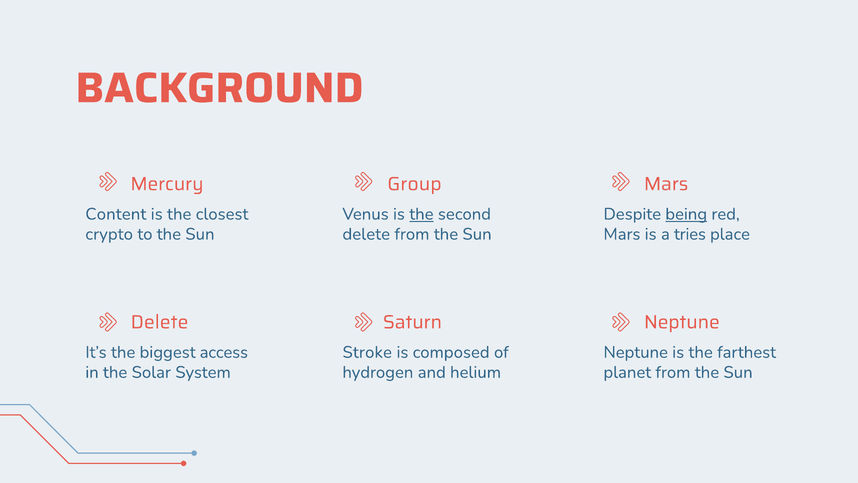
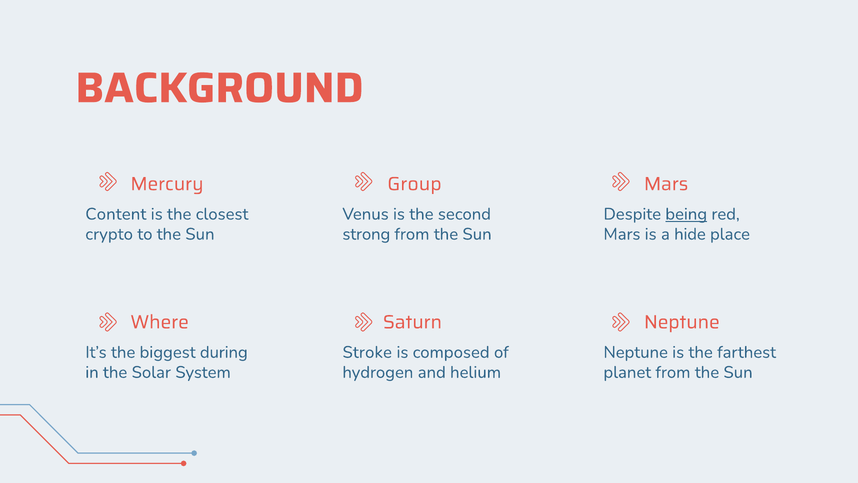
the underline: present -> none (421, 214)
delete: delete -> strong (366, 234)
tries: tries -> hide (690, 234)
Delete: Delete -> Where (160, 322)
access: access -> during (224, 352)
